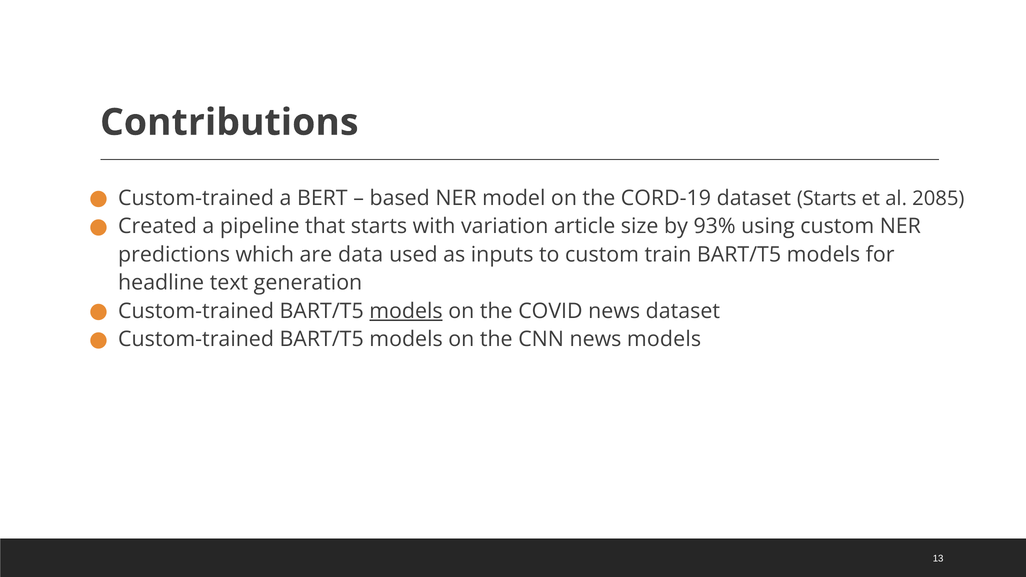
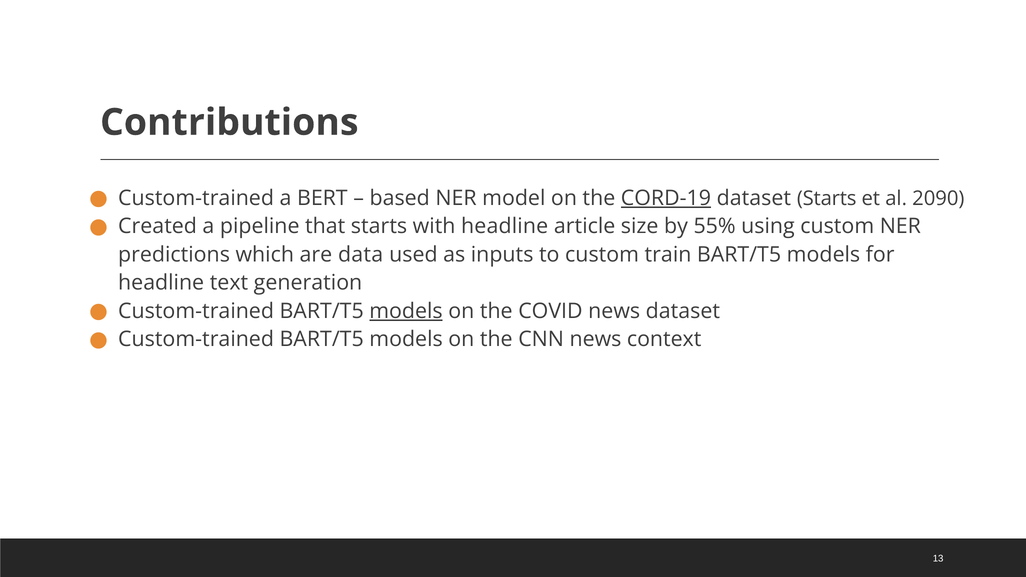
CORD-19 underline: none -> present (666, 198)
2085: 2085 -> 2090 (938, 199)
with variation: variation -> headline (505, 226)
93%: 93% -> 55% (715, 226)
news models: models -> context (664, 339)
